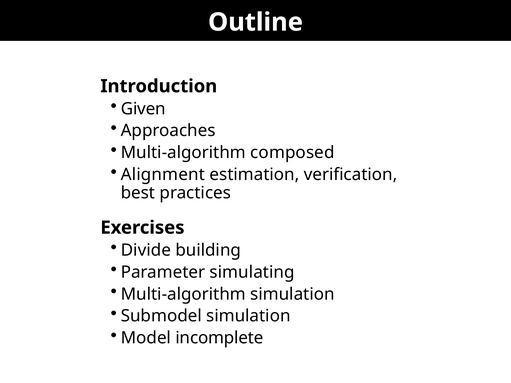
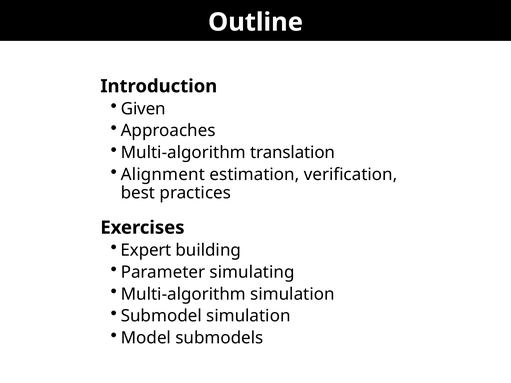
composed: composed -> translation (293, 153)
Divide: Divide -> Expert (146, 250)
incomplete: incomplete -> submodels (219, 338)
